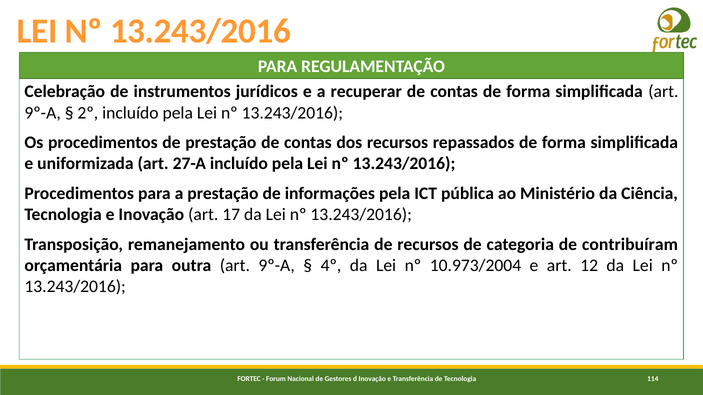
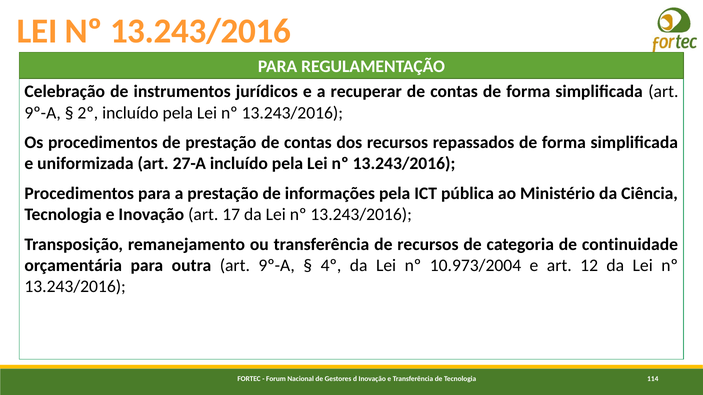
contribuíram: contribuíram -> continuidade (630, 245)
